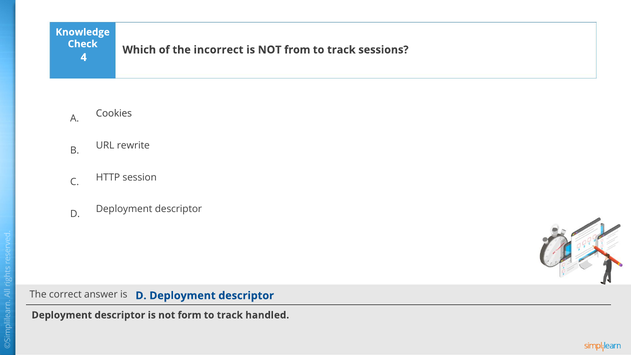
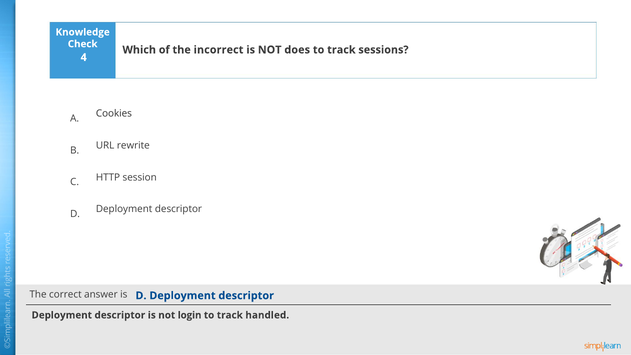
from: from -> does (297, 50)
form: form -> login (190, 315)
